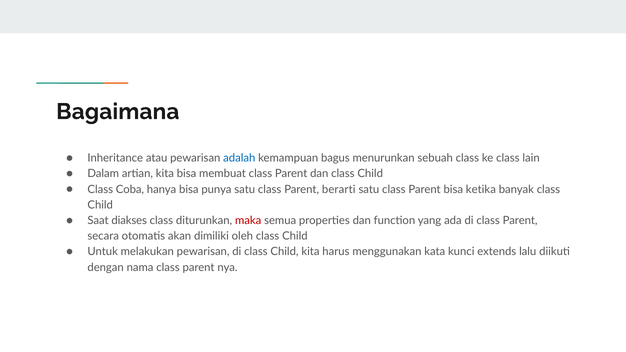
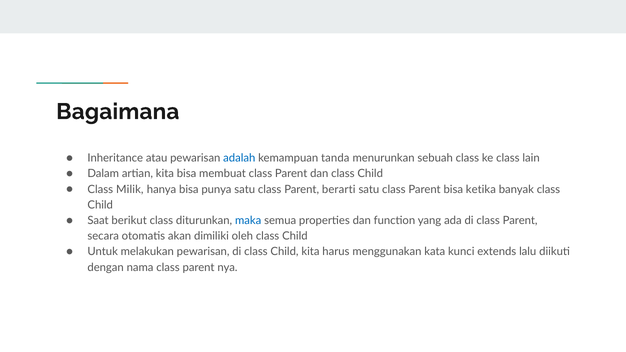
bagus: bagus -> tanda (335, 158)
Coba: Coba -> Milik (130, 189)
diakses: diakses -> berikut (129, 221)
maka colour: red -> blue (248, 221)
